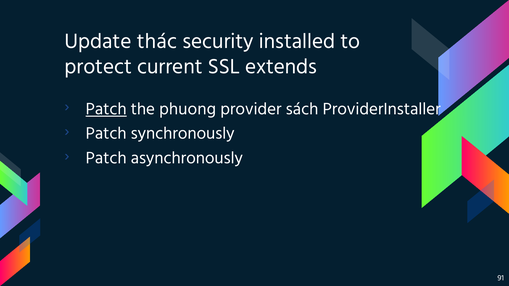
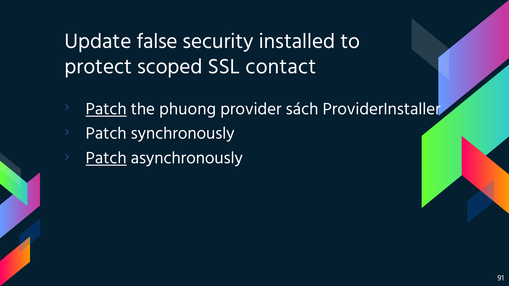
thác: thác -> false (157, 41)
current: current -> scoped (170, 67)
extends: extends -> contact (281, 67)
Patch underline: none -> present (106, 158)
